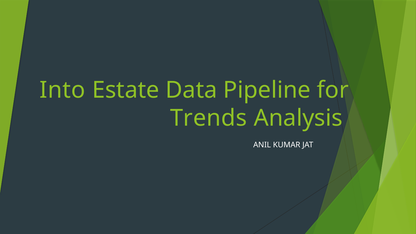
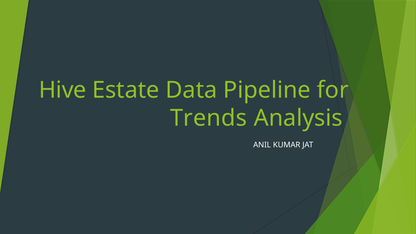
Into: Into -> Hive (63, 90)
